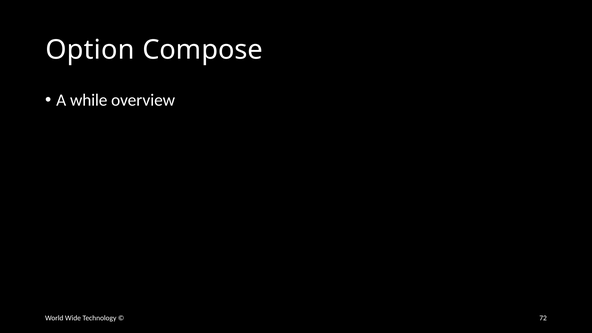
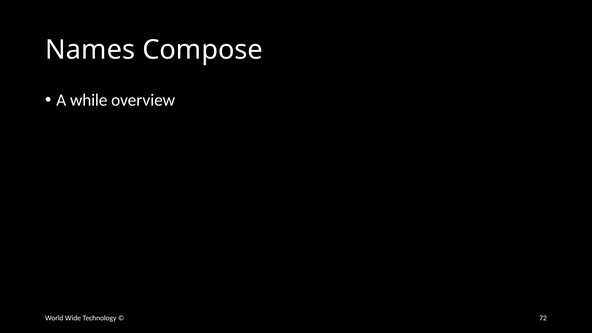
Option: Option -> Names (90, 50)
